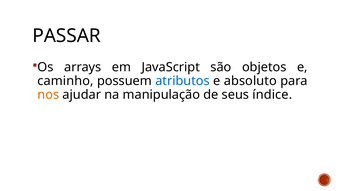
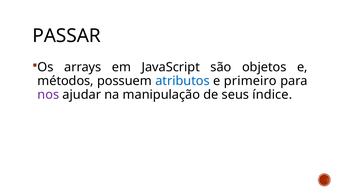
caminho: caminho -> métodos (66, 81)
absoluto: absoluto -> primeiro (250, 81)
nos colour: orange -> purple (48, 95)
